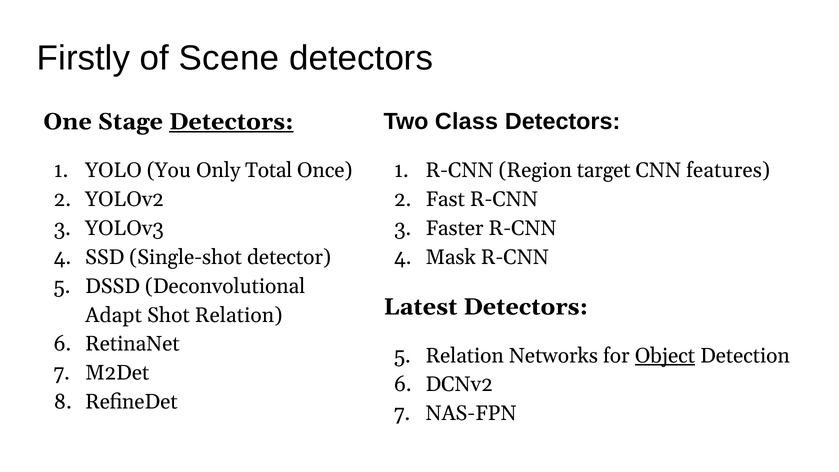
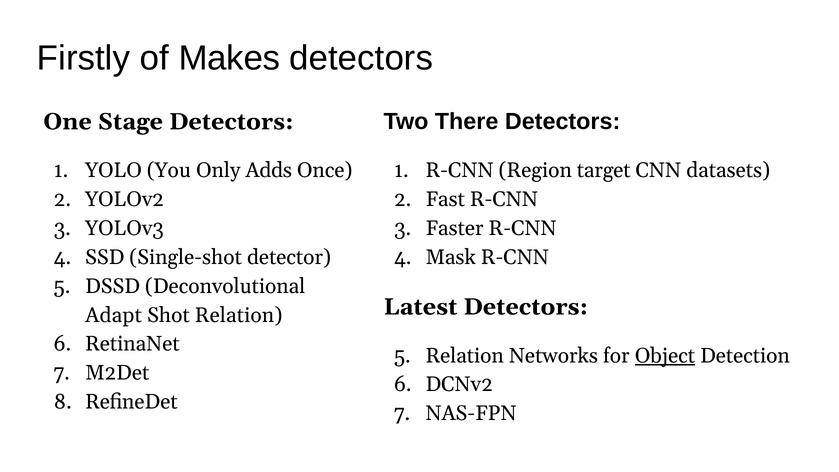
Scene: Scene -> Makes (229, 58)
Class: Class -> There (467, 122)
Detectors underline: present -> none (231, 122)
Total: Total -> Adds (269, 170)
features: features -> datasets (728, 170)
